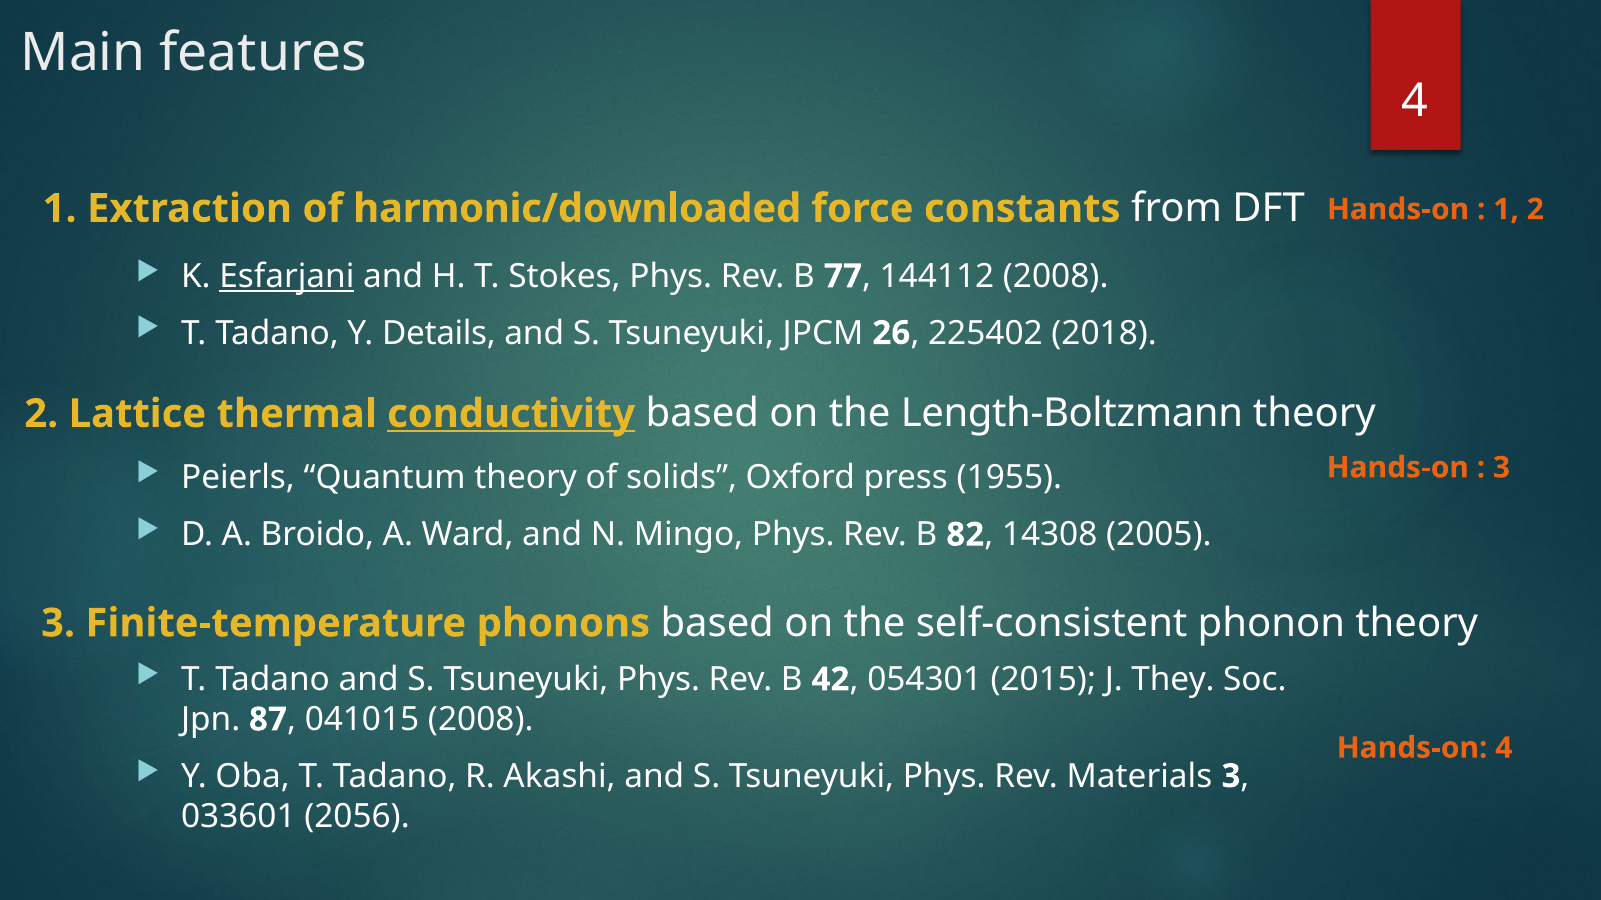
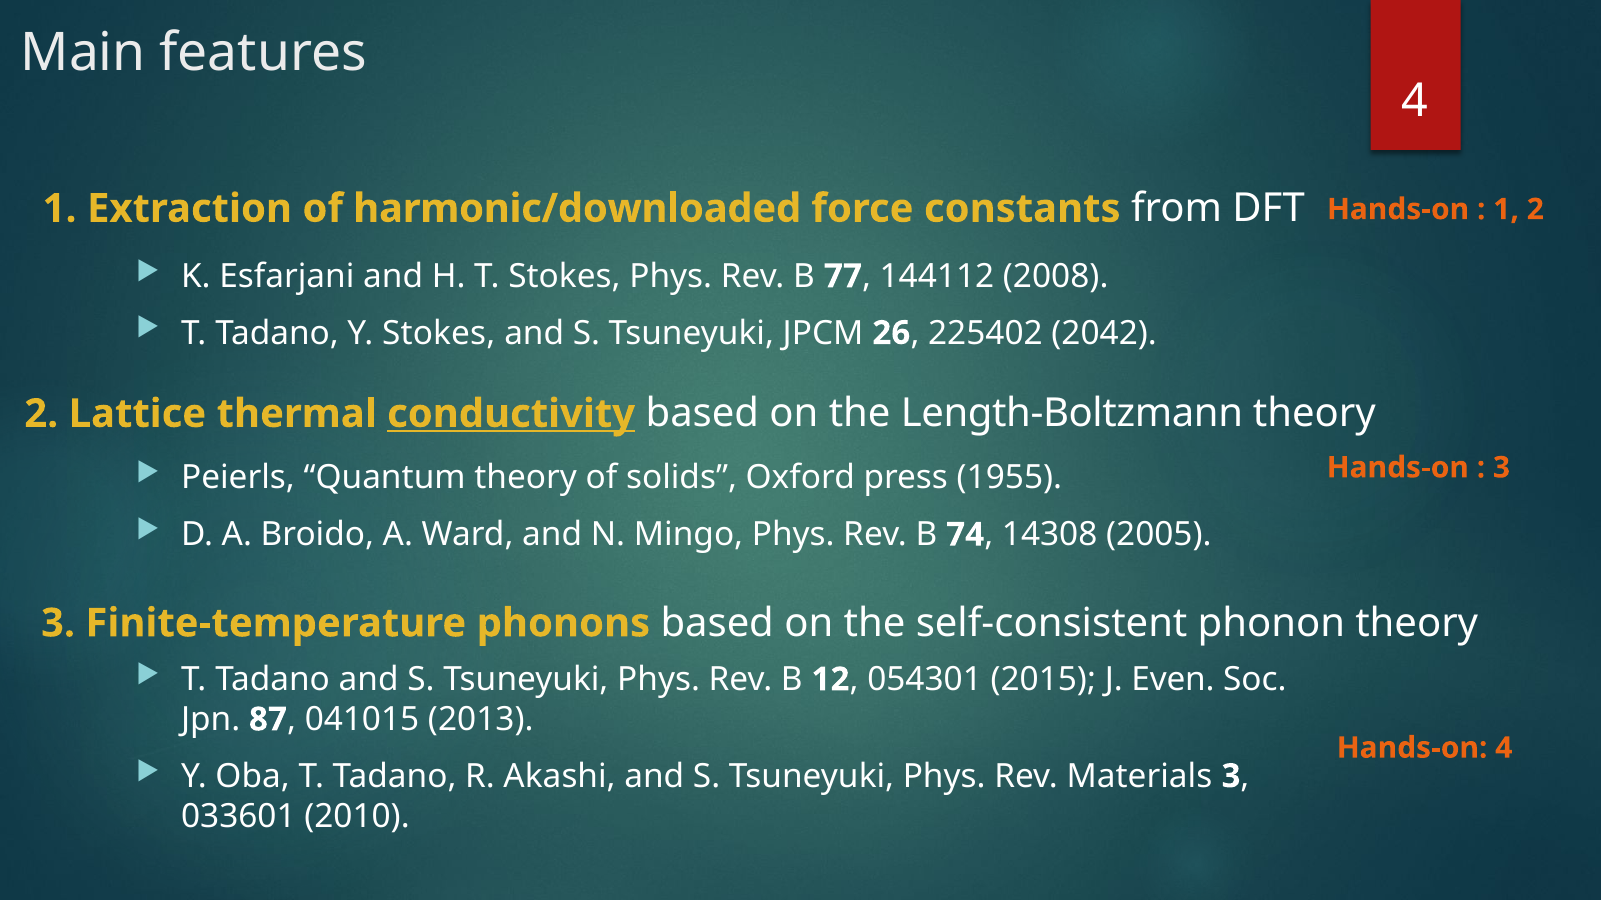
Esfarjani underline: present -> none (287, 276)
Y Details: Details -> Stokes (439, 333)
2018: 2018 -> 2042 (1104, 333)
82: 82 -> 74 (965, 535)
42: 42 -> 12 (831, 680)
They: They -> Even (1173, 680)
041015 2008: 2008 -> 2013 (481, 720)
2056: 2056 -> 2010 (357, 817)
